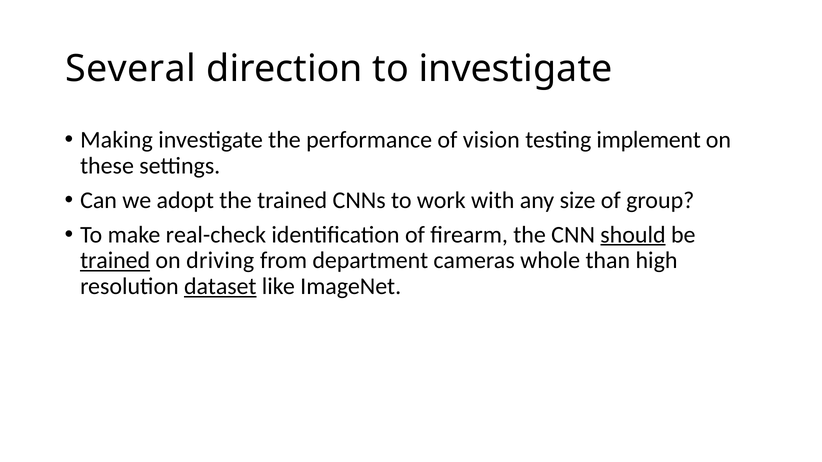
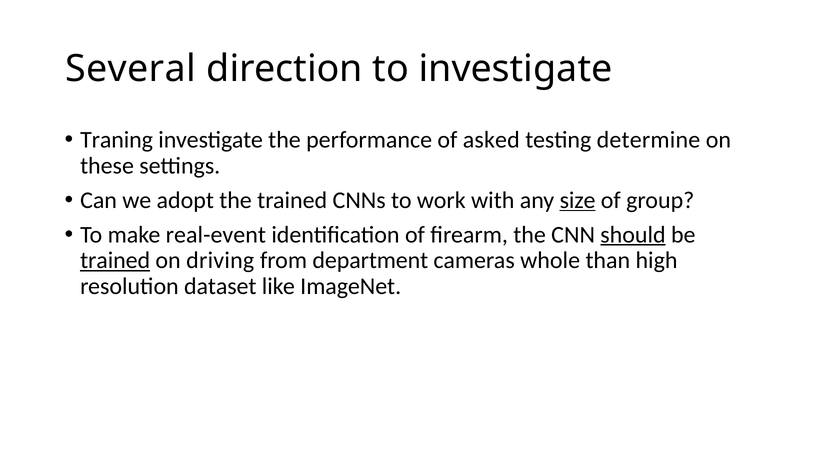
Making: Making -> Traning (117, 140)
vision: vision -> asked (491, 140)
implement: implement -> determine (648, 140)
size underline: none -> present (578, 200)
real-check: real-check -> real-event (216, 235)
dataset underline: present -> none (220, 287)
